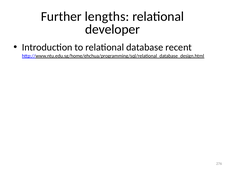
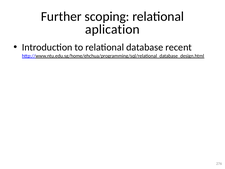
lengths: lengths -> scoping (107, 16)
developer: developer -> aplication (112, 29)
